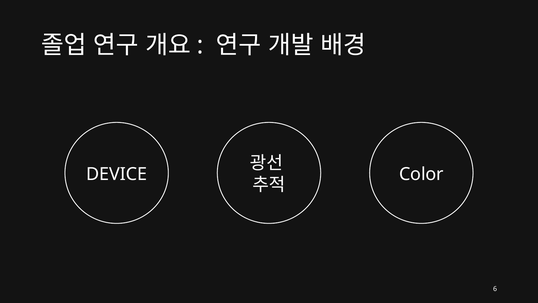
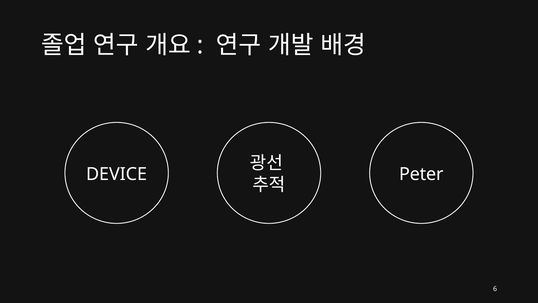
Color: Color -> Peter (421, 174)
